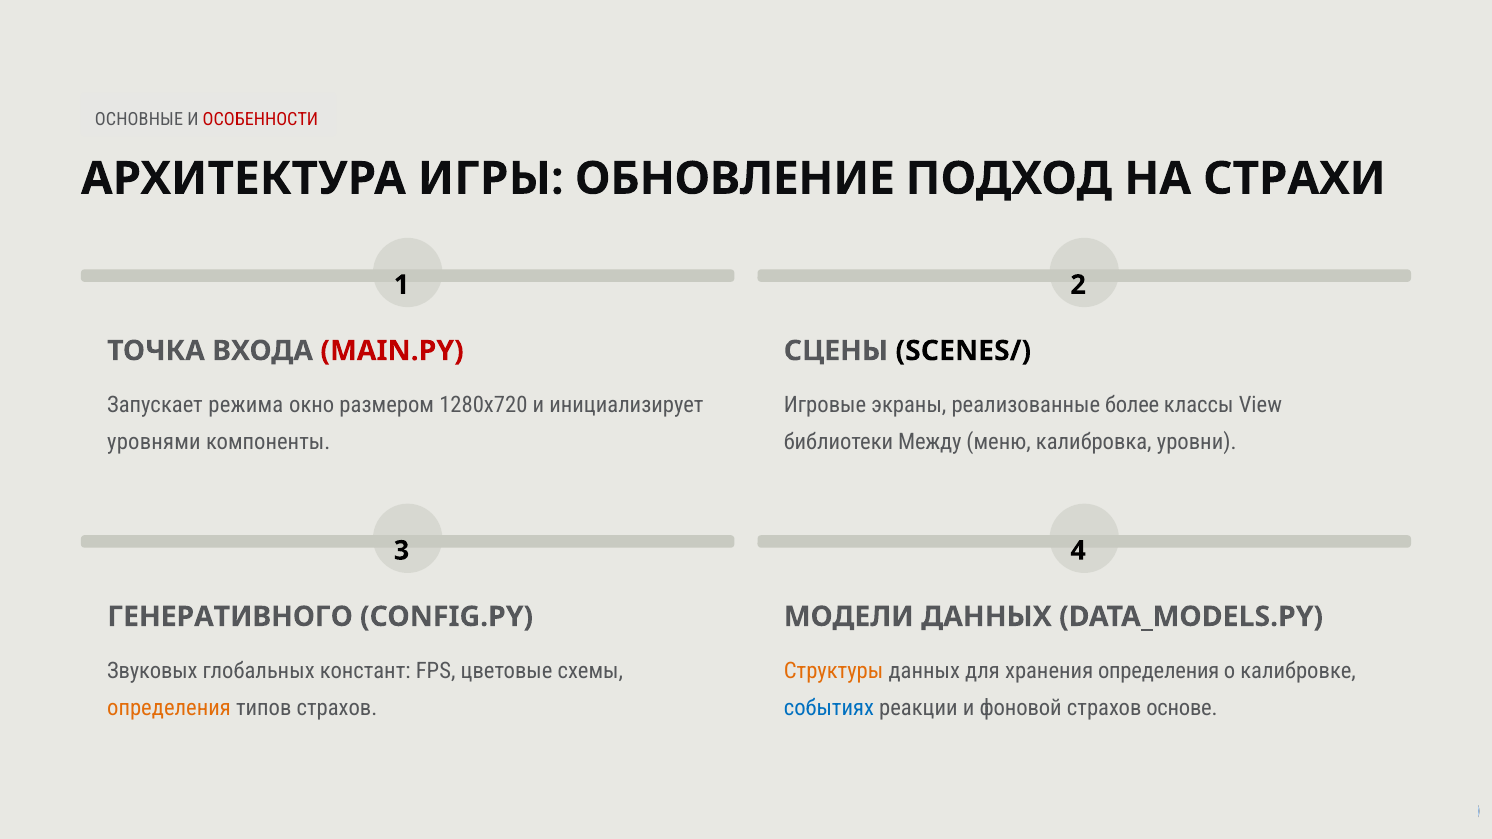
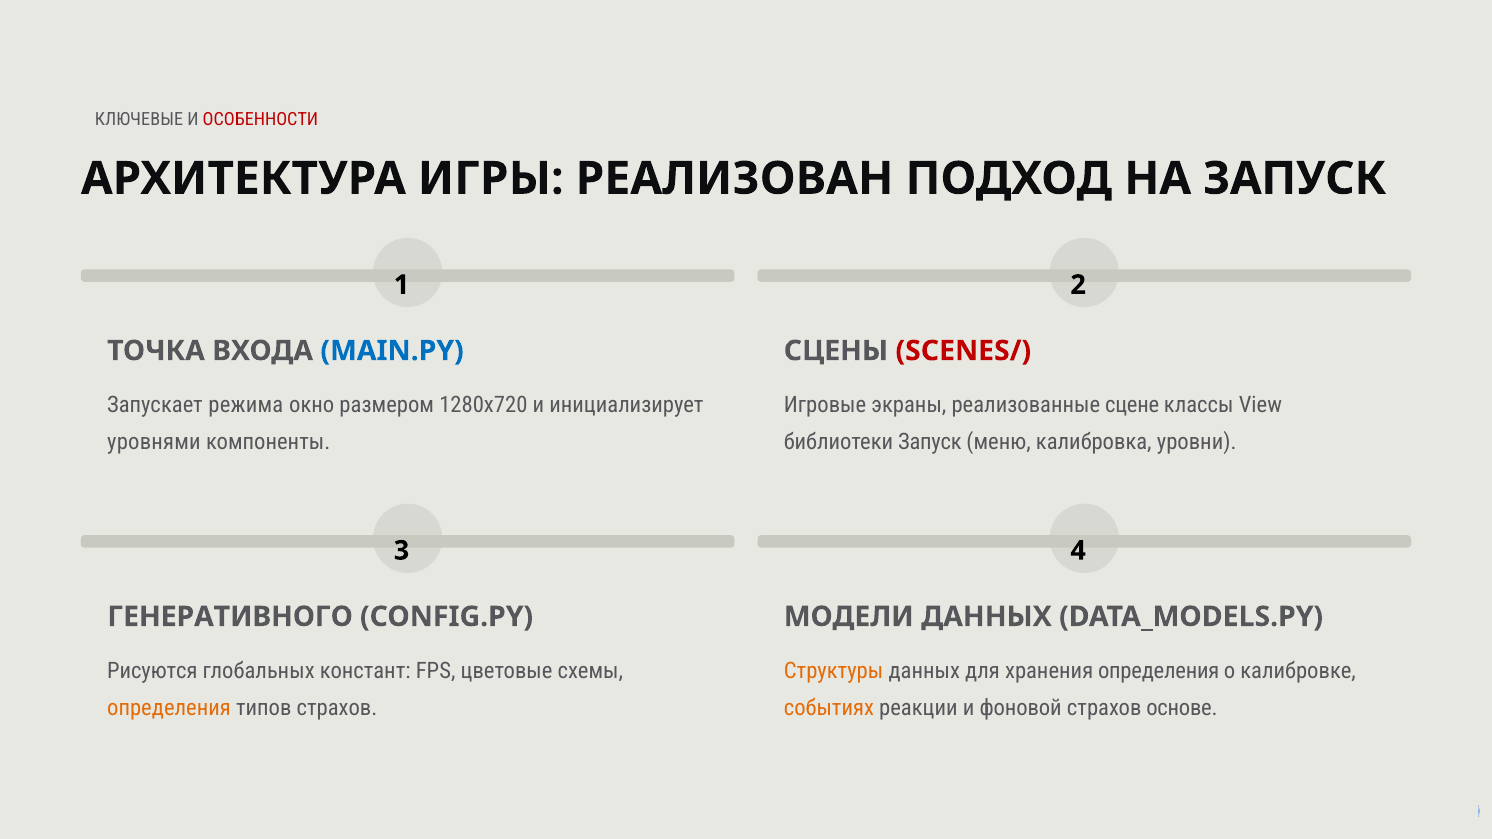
ОСНОВНЫЕ: ОСНОВНЫЕ -> КЛЮЧЕВЫЕ (139, 119)
ОБНОВЛЕНИЕ: ОБНОВЛЕНИЕ -> РЕАЛИЗОВАН (735, 179)
НА СТРАХИ: СТРАХИ -> ЗАПУСК (1295, 179)
MAIN.PY colour: red -> blue (392, 351)
SCENES/ colour: black -> red (963, 351)
более: более -> сцене (1132, 405)
библиотеки Между: Между -> Запуск (930, 442)
Звуковых: Звуковых -> Рисуются (152, 671)
событиях colour: blue -> orange (829, 708)
